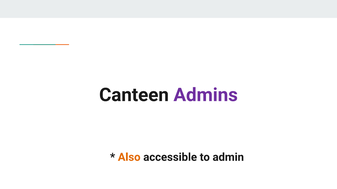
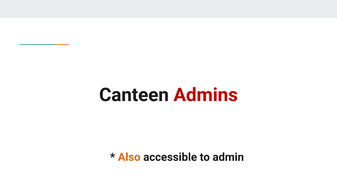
Admins colour: purple -> red (206, 95)
